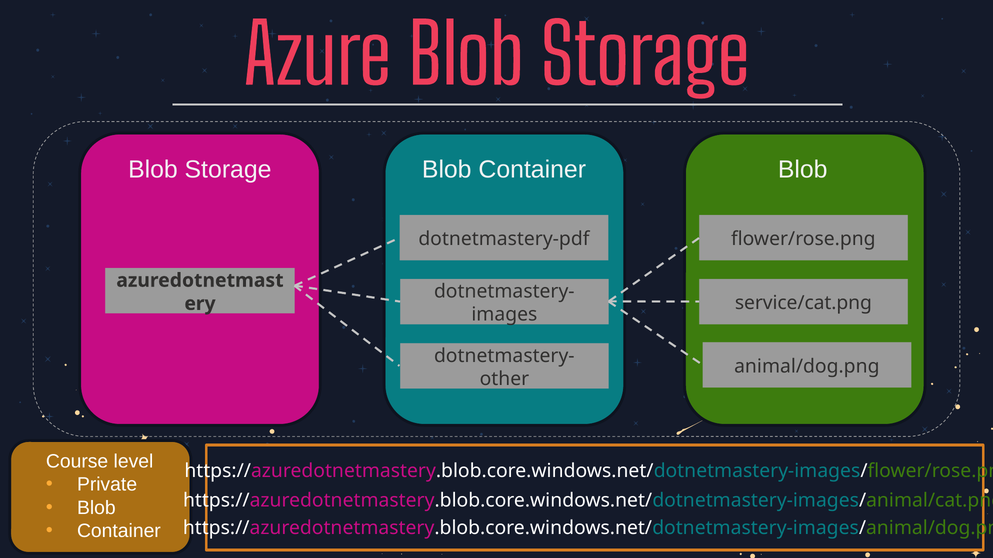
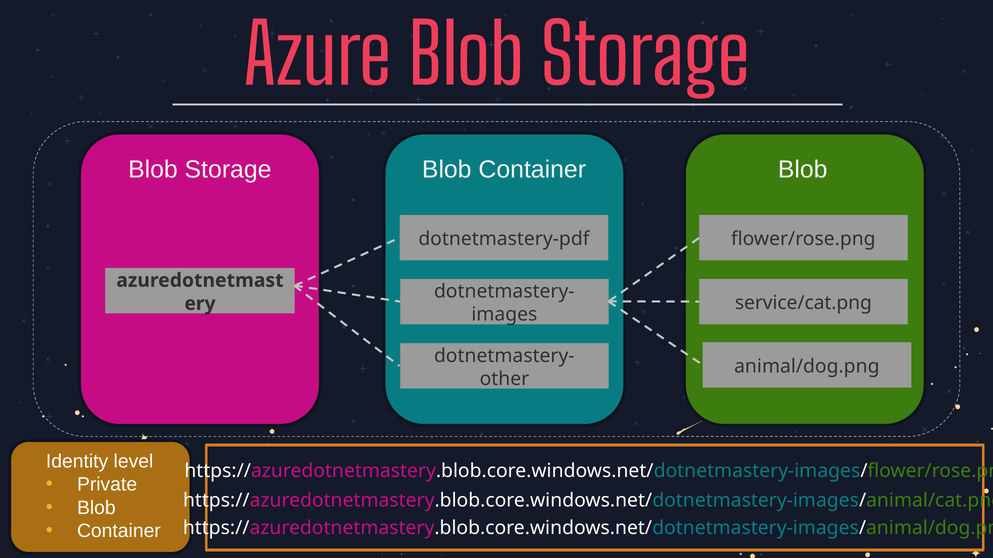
Course: Course -> Identity (77, 462)
